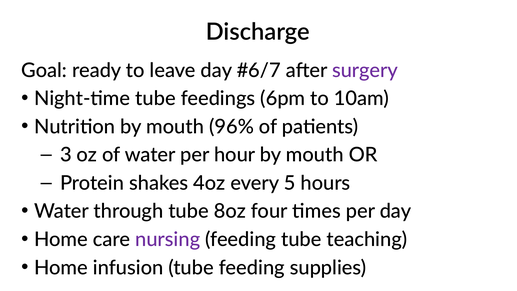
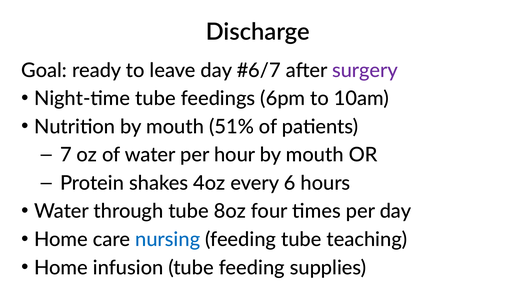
96%: 96% -> 51% (231, 127)
3: 3 -> 7 (66, 155)
5: 5 -> 6 (290, 183)
nursing colour: purple -> blue (168, 239)
